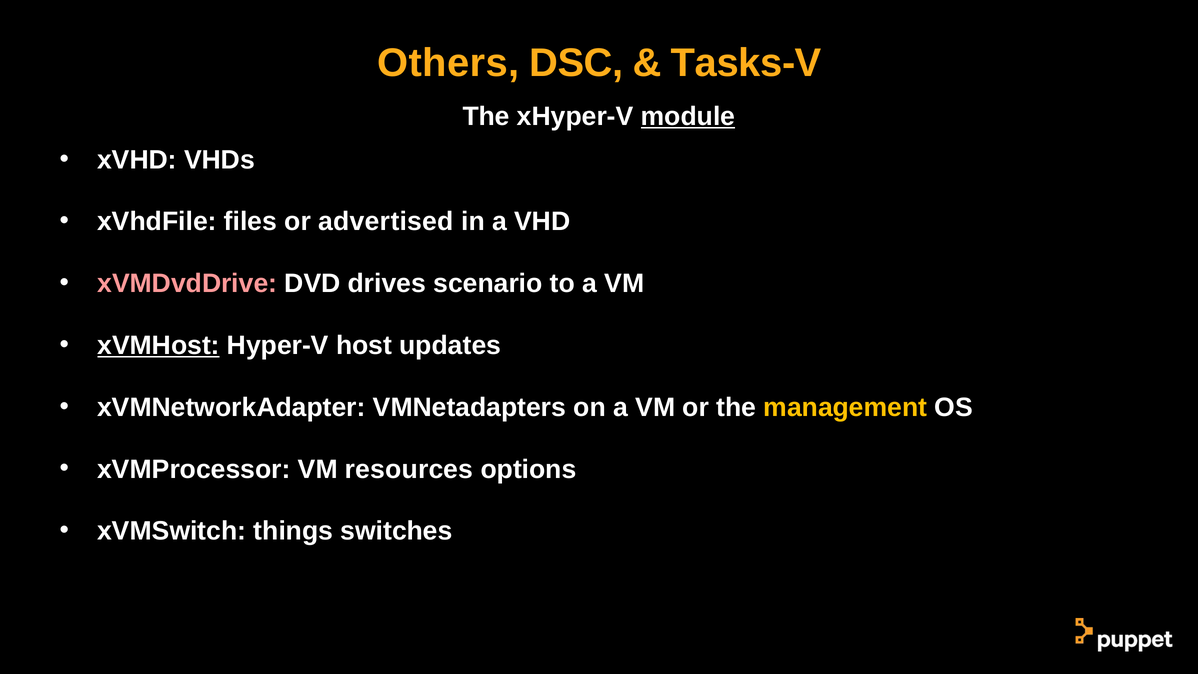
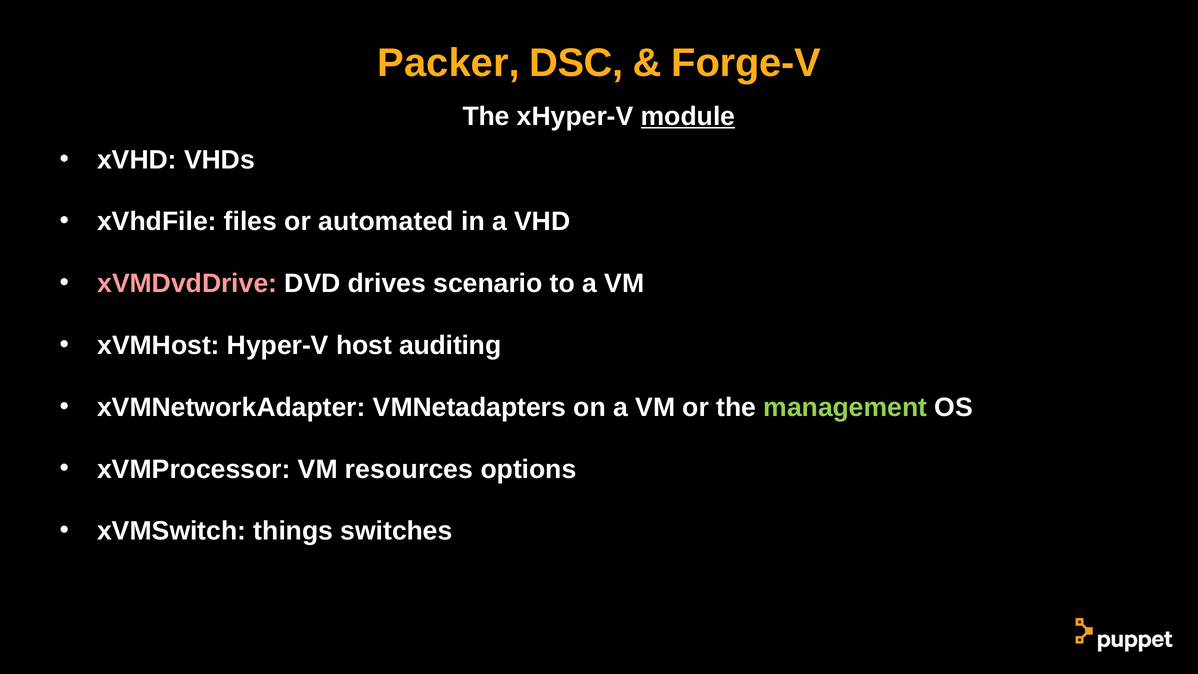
Others: Others -> Packer (449, 63)
Tasks-V: Tasks-V -> Forge-V (746, 63)
advertised: advertised -> automated (386, 222)
xVMHost underline: present -> none (159, 345)
updates: updates -> auditing (450, 345)
management colour: yellow -> light green (845, 407)
